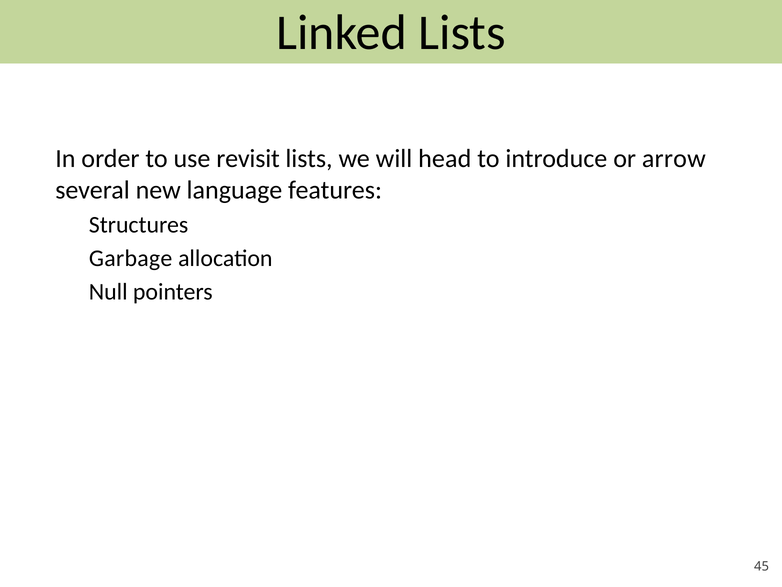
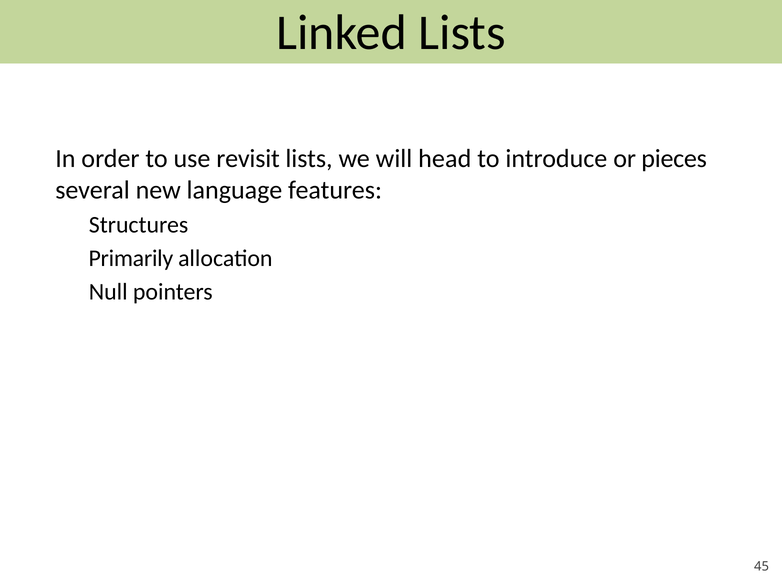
arrow: arrow -> pieces (674, 159)
Garbage: Garbage -> Primarily (131, 258)
